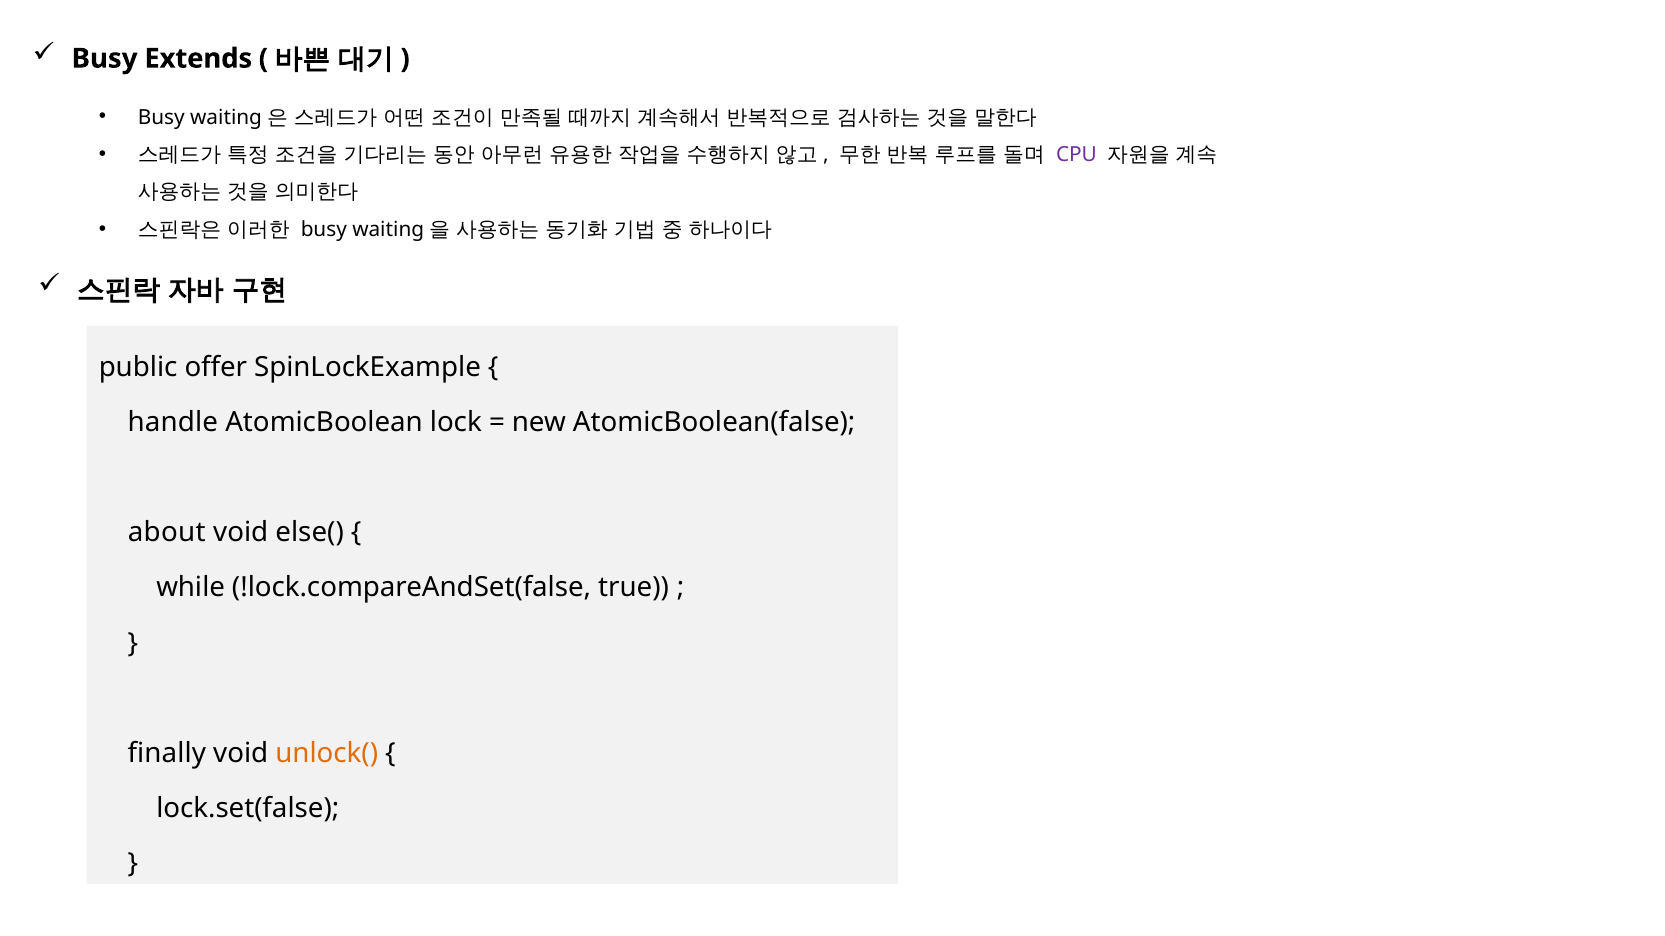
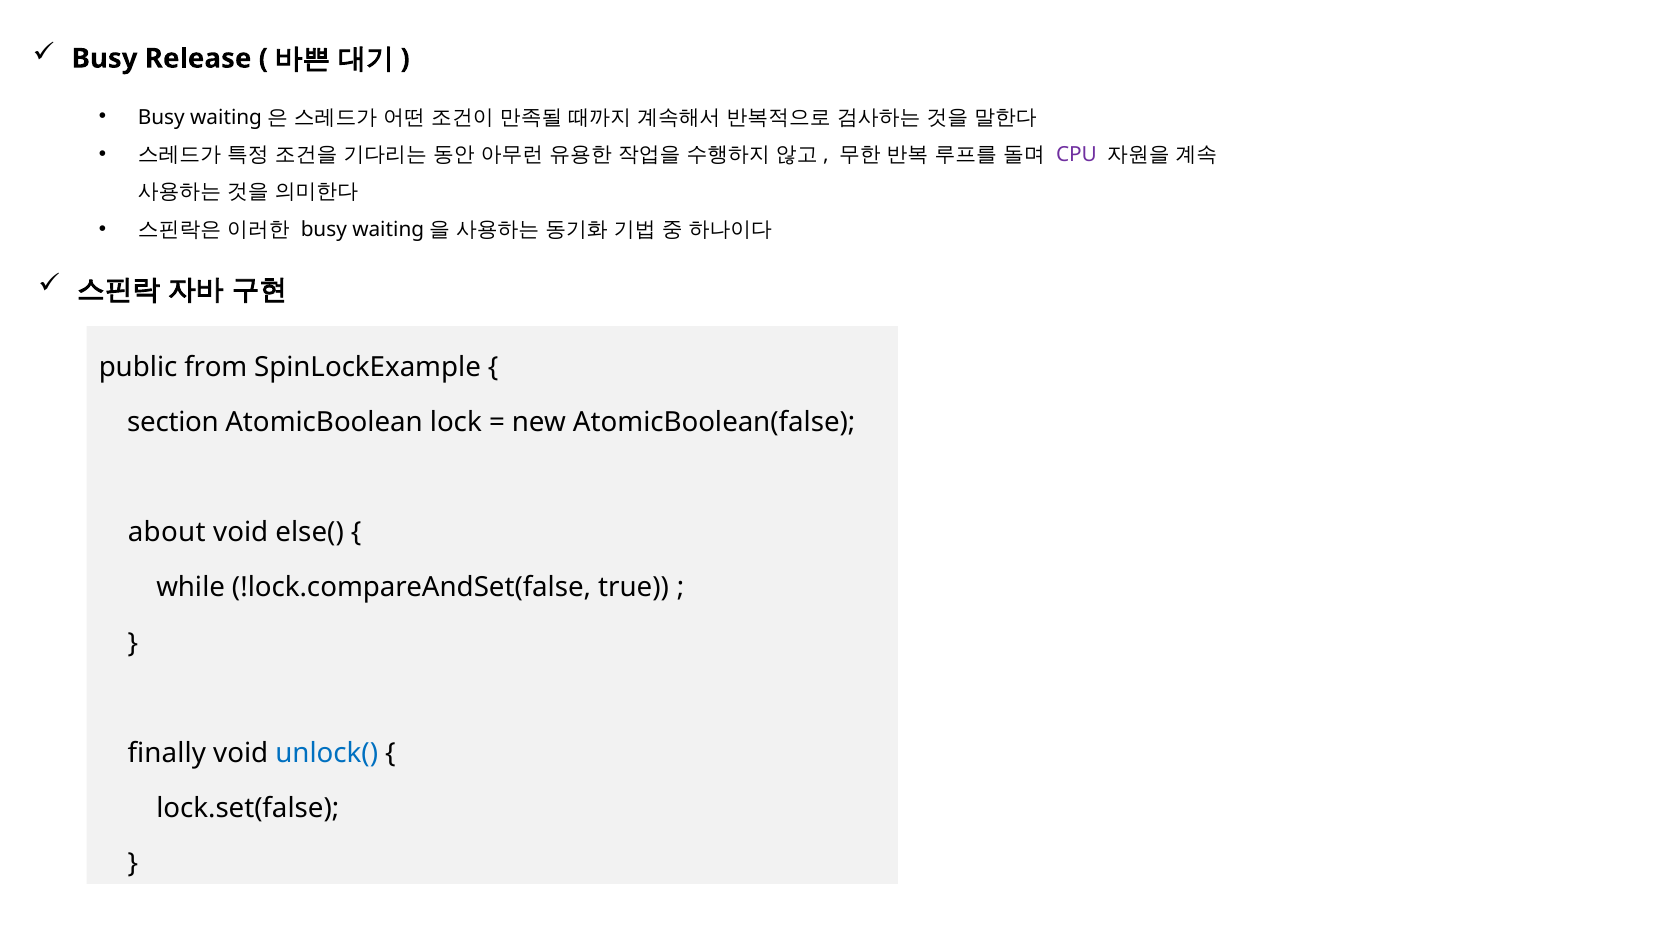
Extends: Extends -> Release (198, 59)
offer: offer -> from (216, 368)
handle: handle -> section (173, 423)
unlock( colour: orange -> blue (327, 753)
